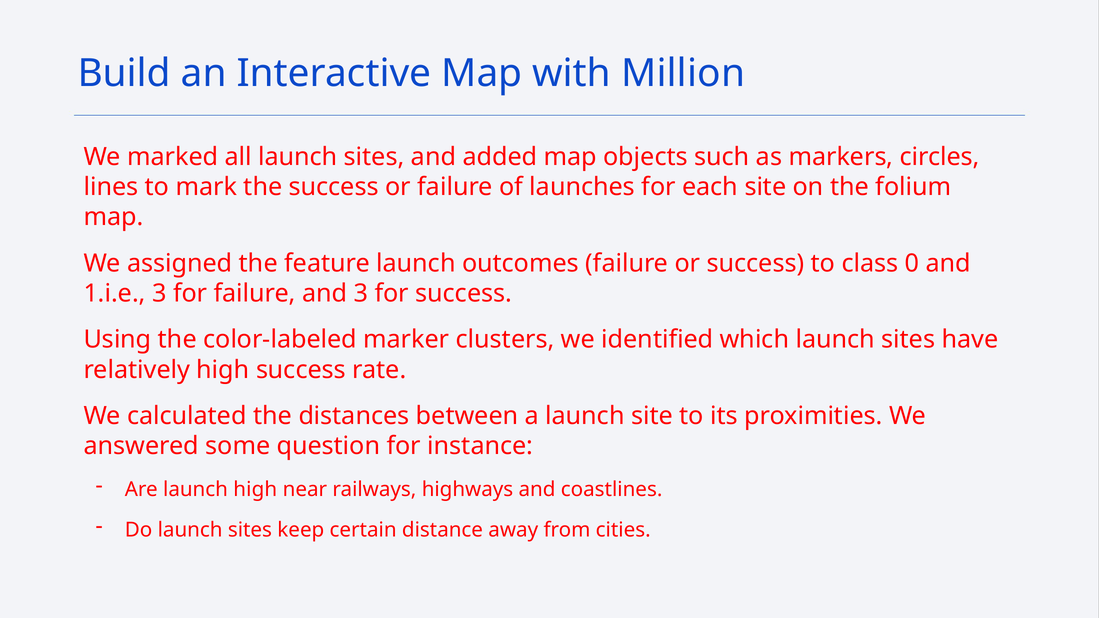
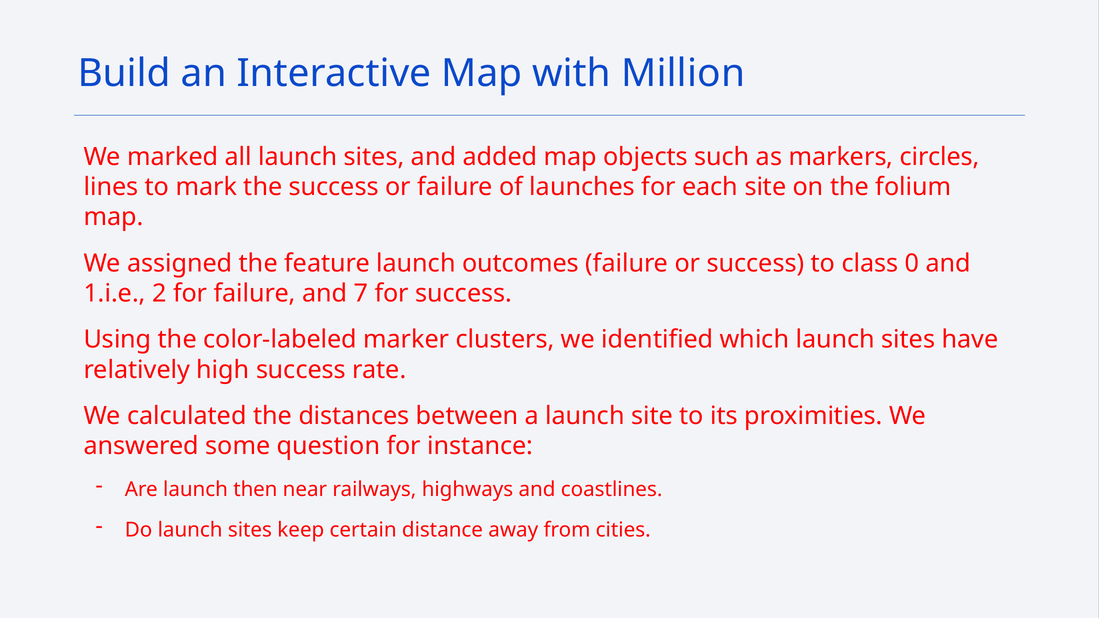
1.i.e 3: 3 -> 2 (159, 294)
and 3: 3 -> 7 (361, 294)
launch high: high -> then (255, 489)
